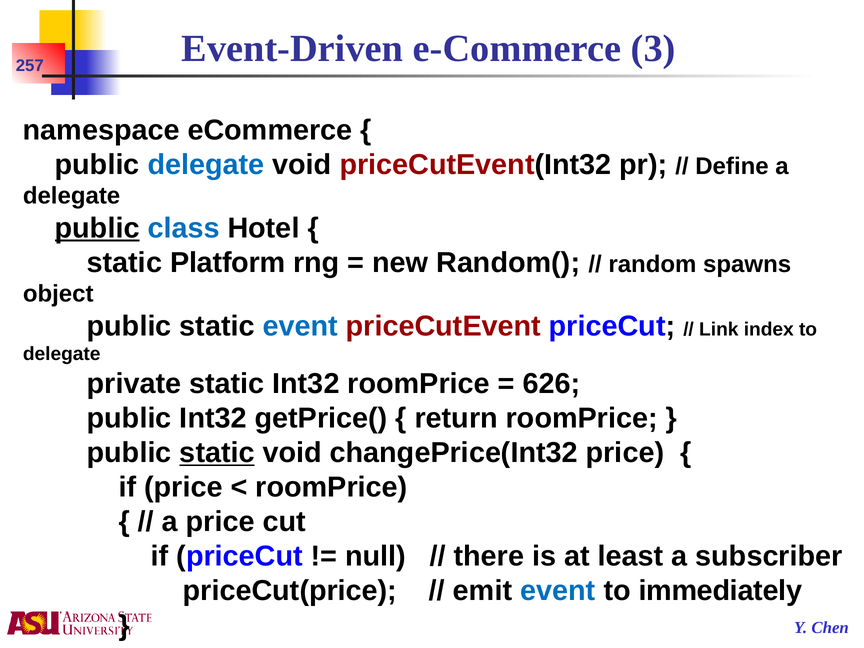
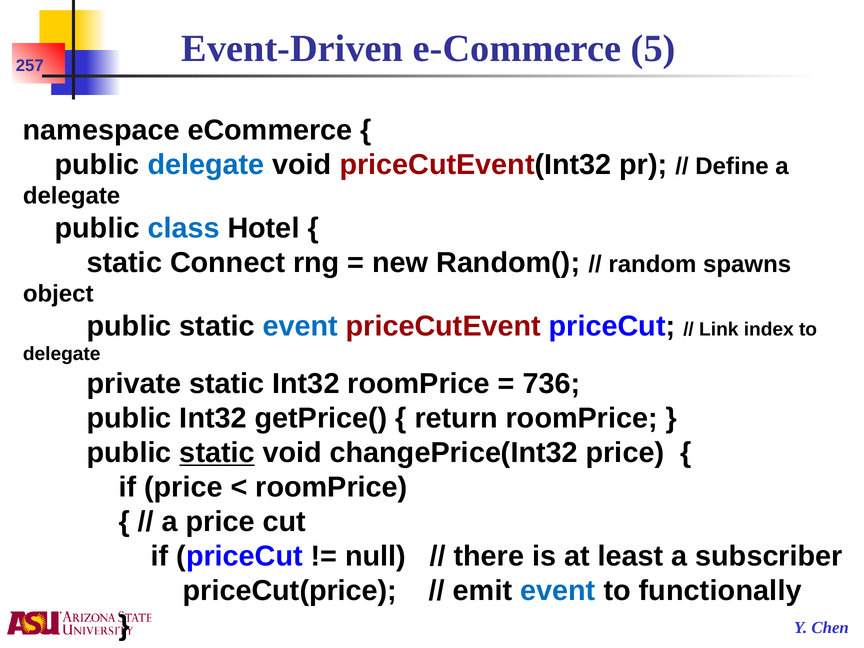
3: 3 -> 5 (653, 49)
public underline: present -> none (97, 228)
Platform: Platform -> Connect (228, 263)
626: 626 -> 736 (552, 384)
immediately: immediately -> functionally (720, 591)
